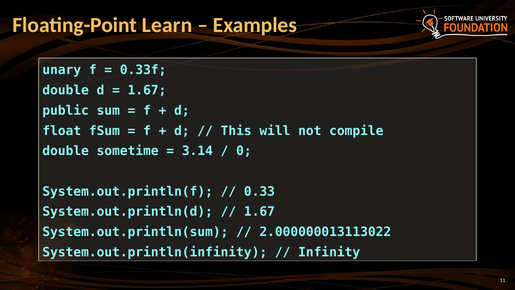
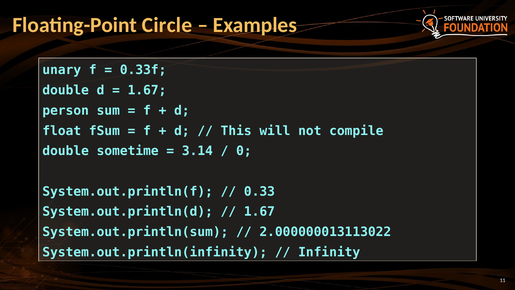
Learn: Learn -> Circle (167, 25)
public: public -> person (66, 110)
